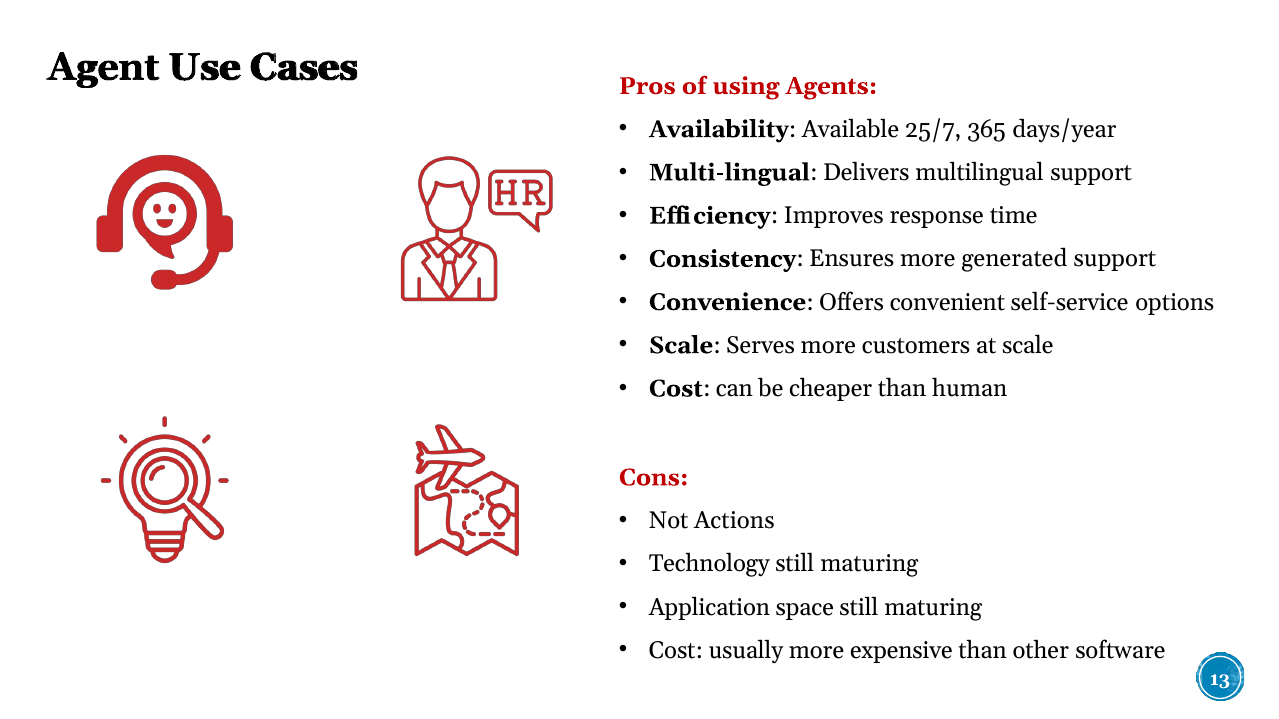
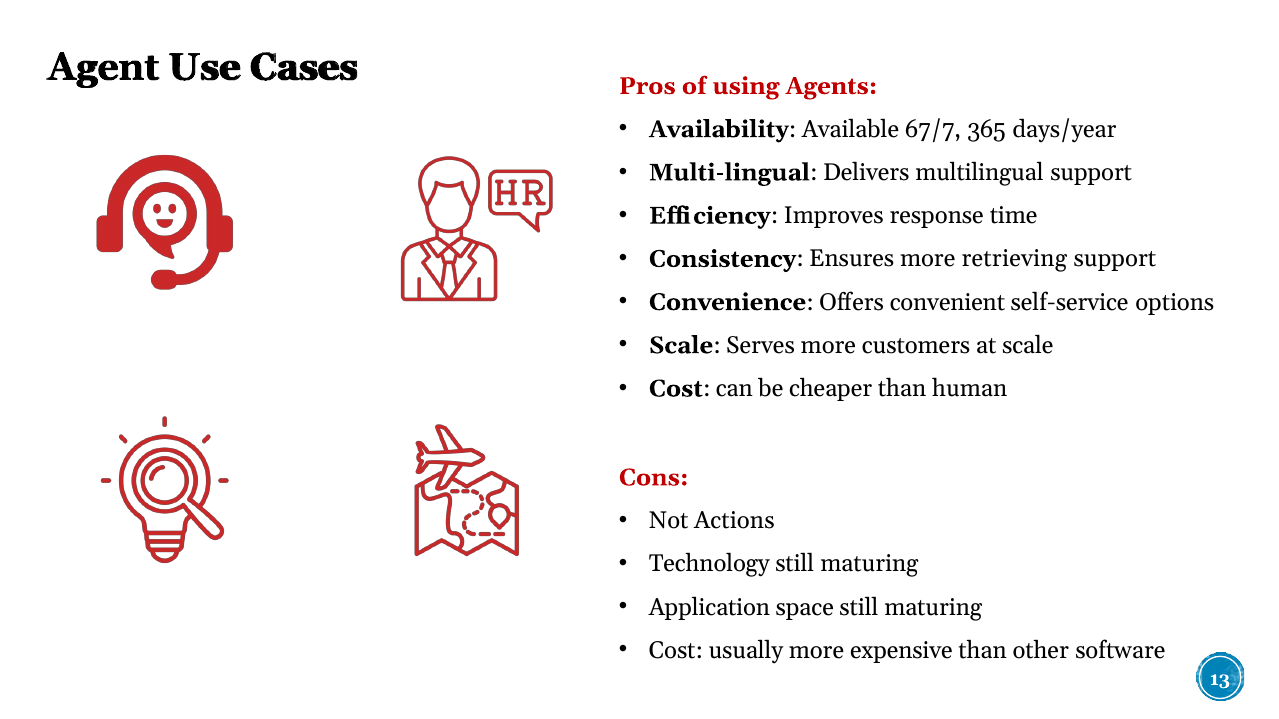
25/7: 25/7 -> 67/7 (933, 129)
generated: generated -> retrieving (1014, 259)
